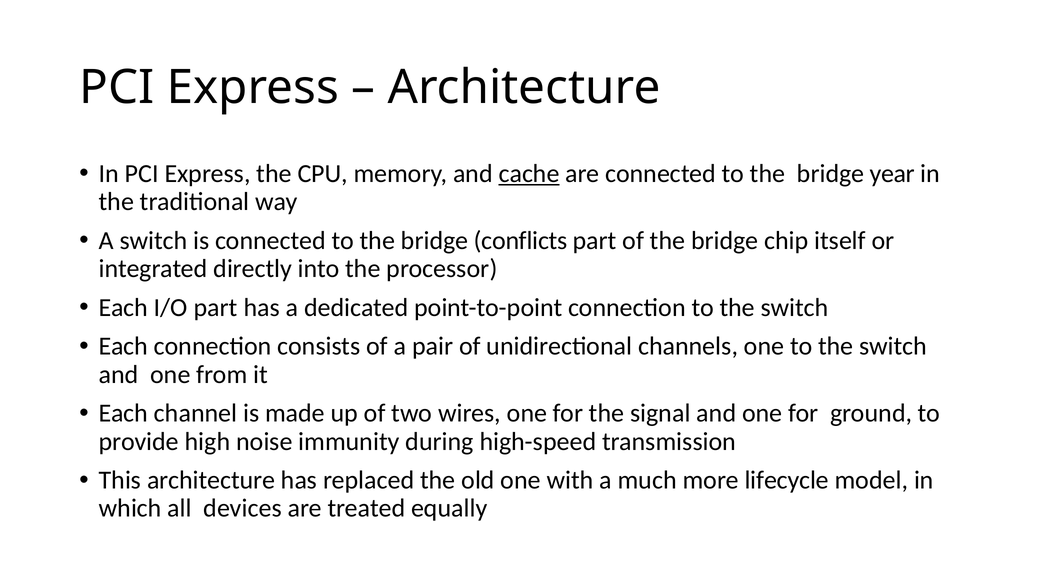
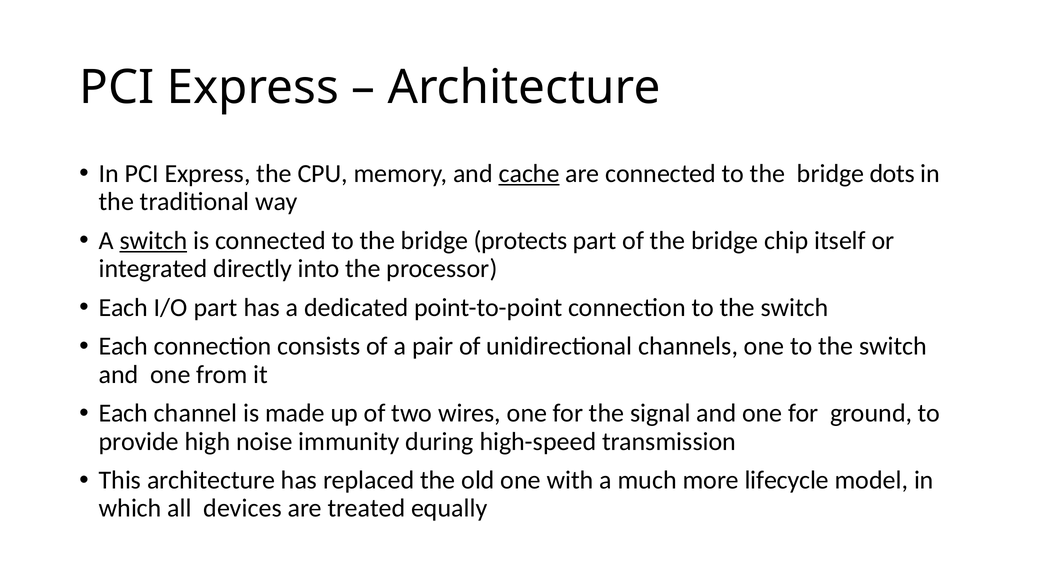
year: year -> dots (892, 174)
switch underline: none -> present (153, 240)
conflicts: conflicts -> protects (521, 240)
